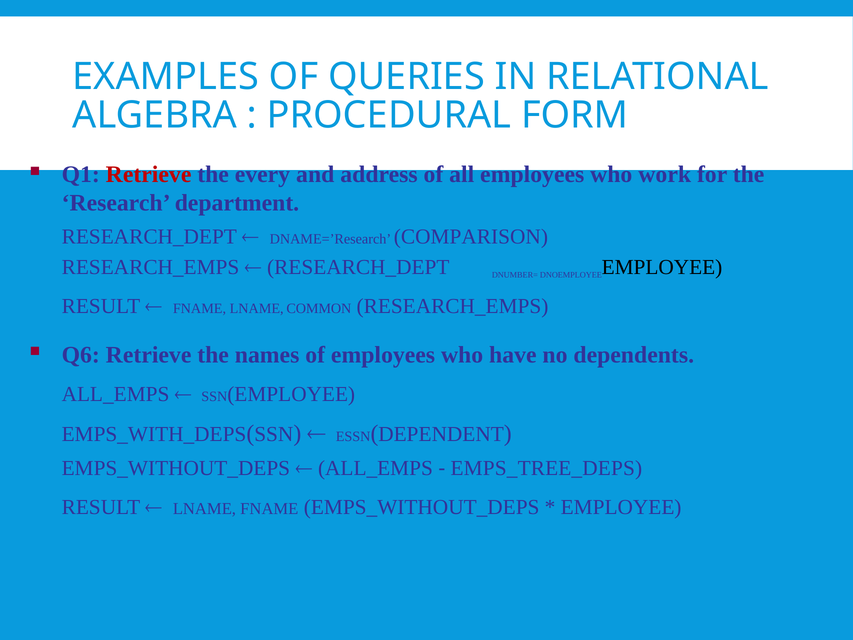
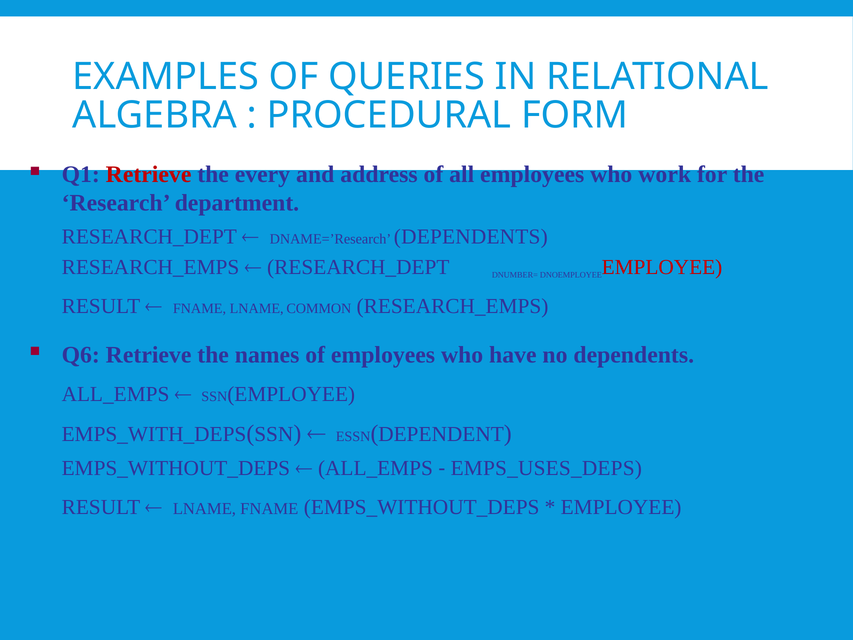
DNAME=’Research COMPARISON: COMPARISON -> DEPENDENTS (471, 237)
EMPLOYEE colour: black -> red (662, 267)
EMPS_TREE_DEPS: EMPS_TREE_DEPS -> EMPS_USES_DEPS (546, 468)
